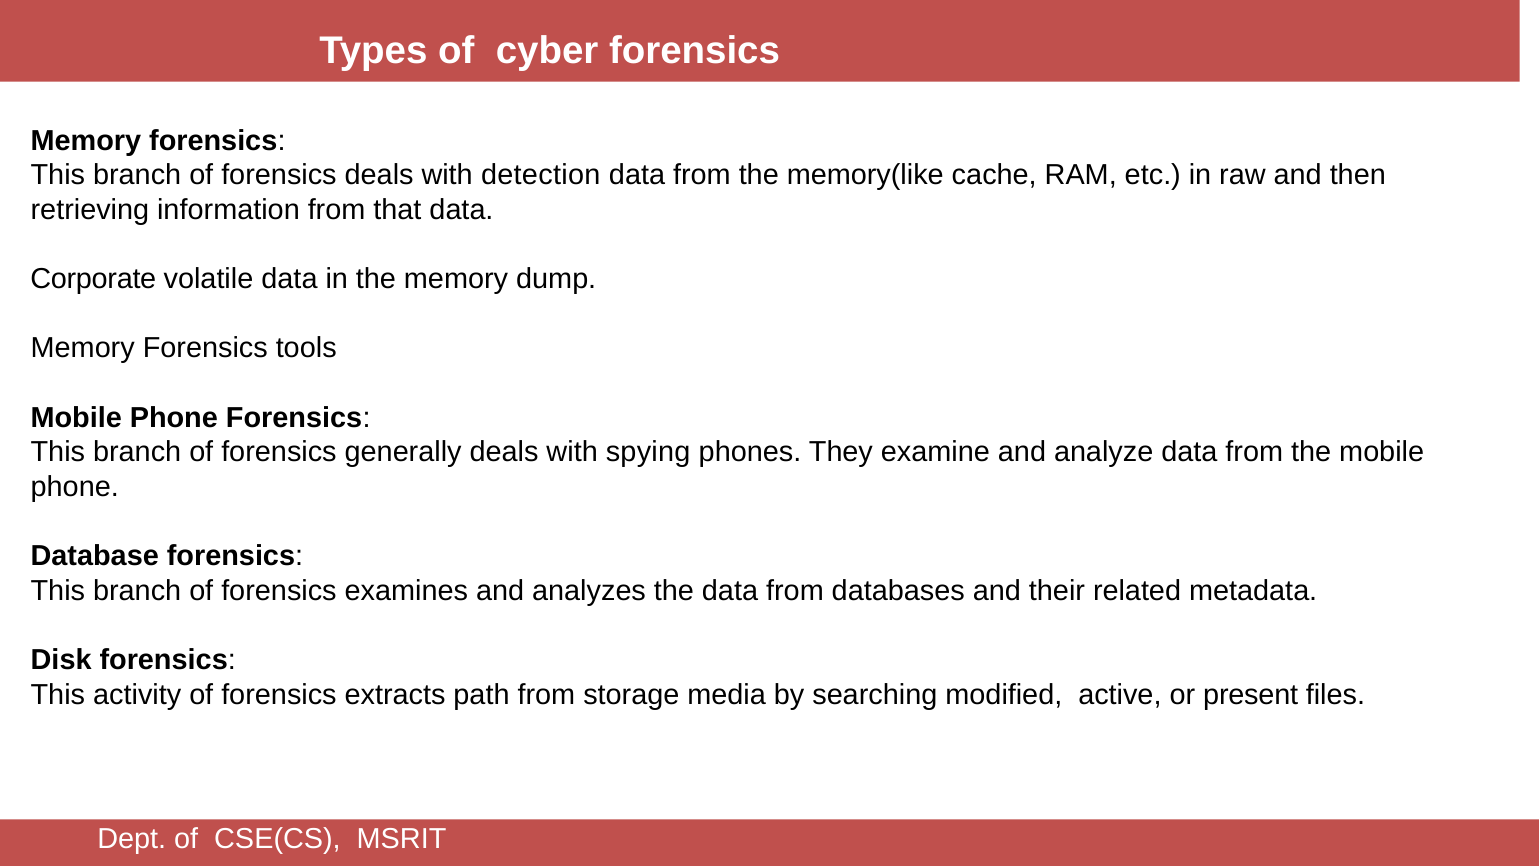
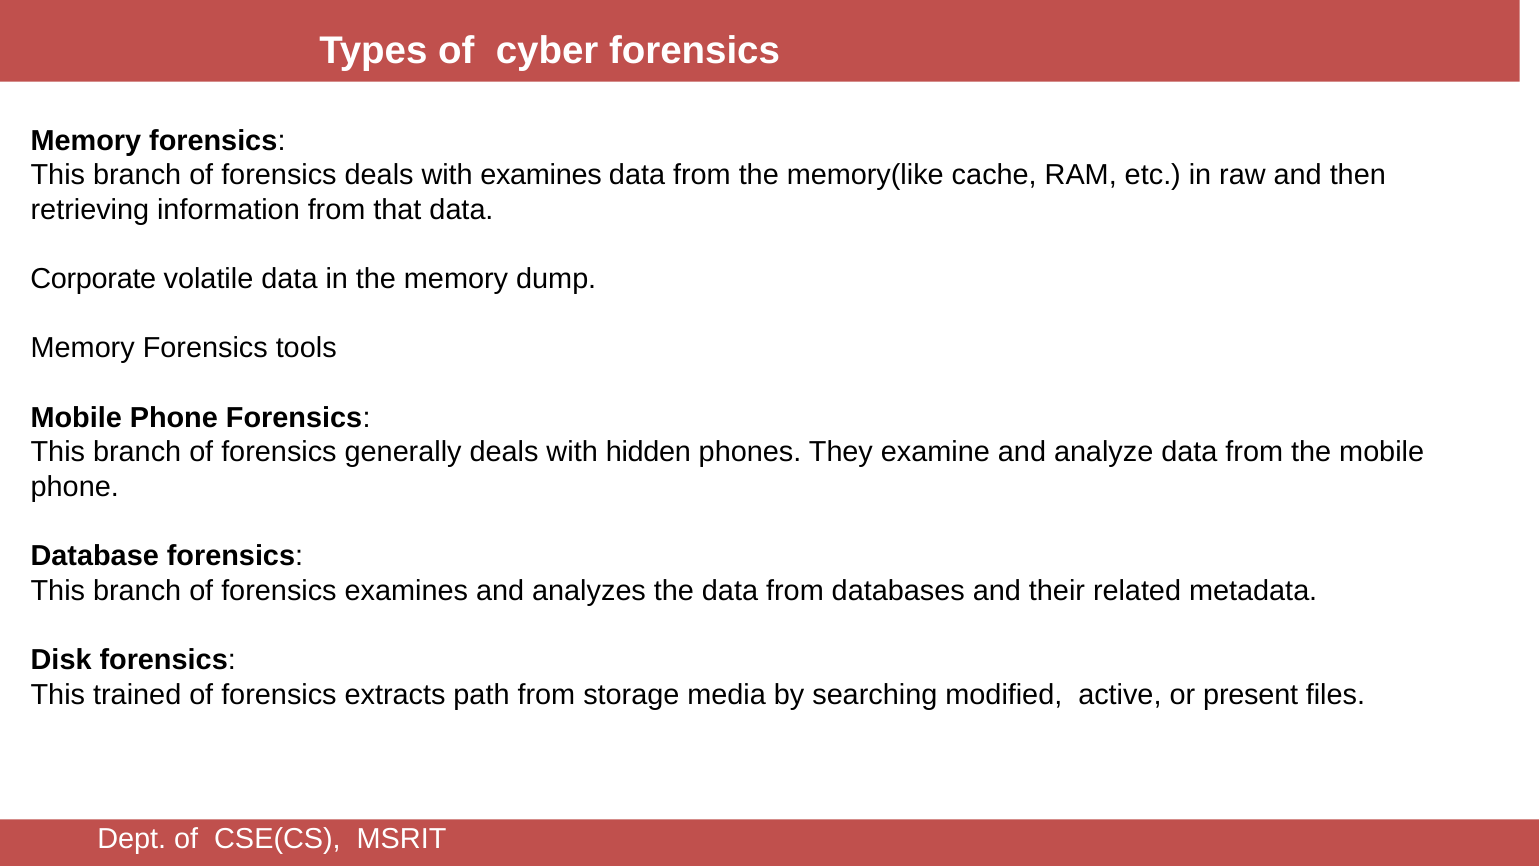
with detection: detection -> examines (541, 175)
spying: spying -> hidden (648, 452)
activity: activity -> trained (137, 695)
